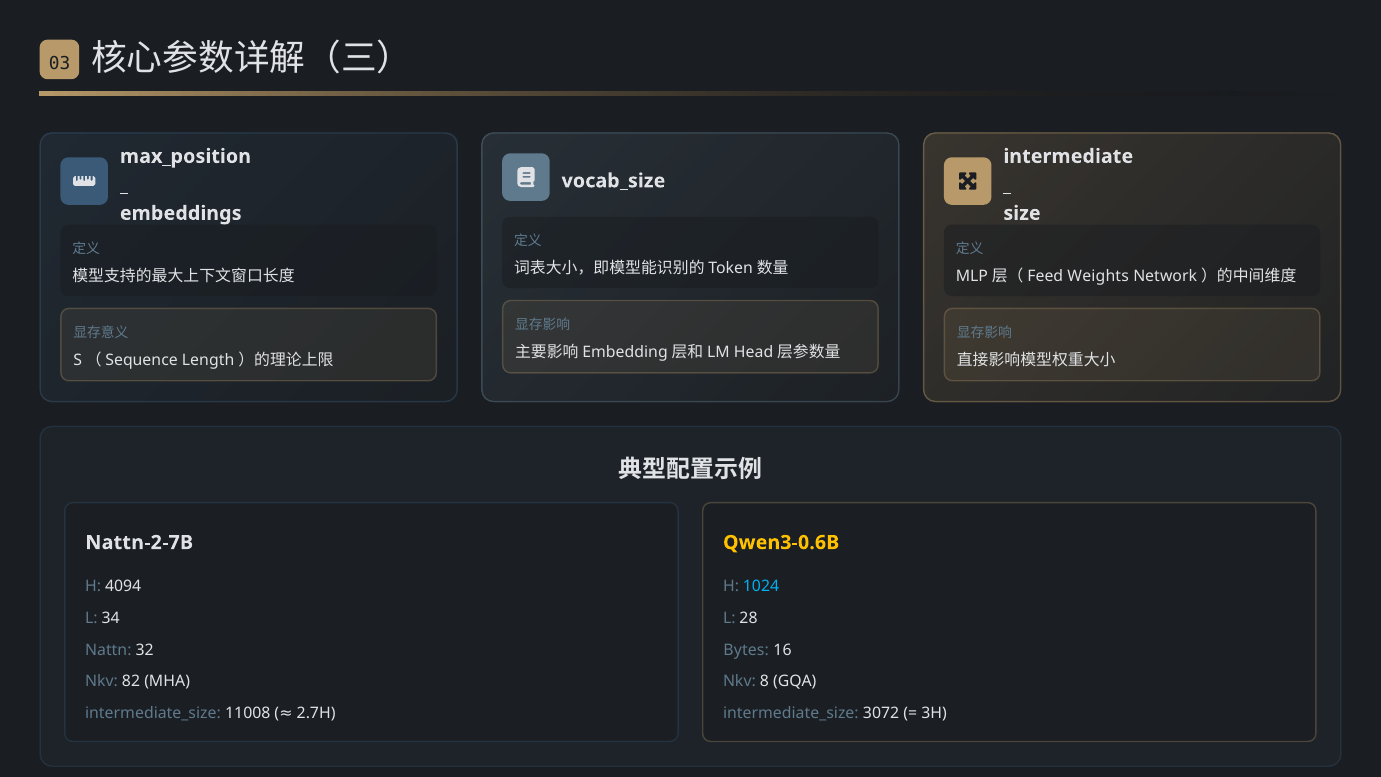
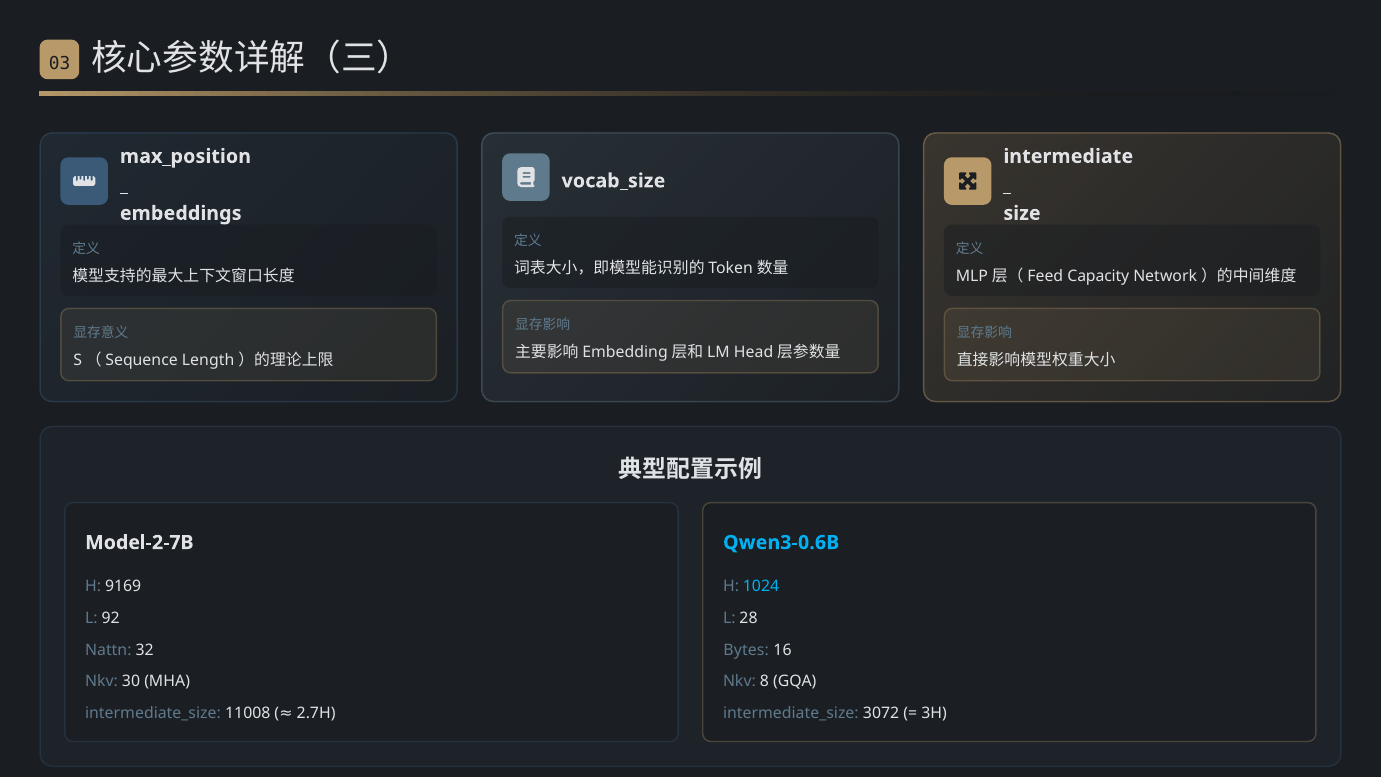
Weights: Weights -> Capacity (1098, 276)
Nattn-2-7B: Nattn-2-7B -> Model-2-7B (139, 542)
Qwen3-0.6B colour: yellow -> light blue (781, 542)
4094: 4094 -> 9169 (123, 586)
34: 34 -> 92 (111, 618)
82: 82 -> 30 (131, 681)
